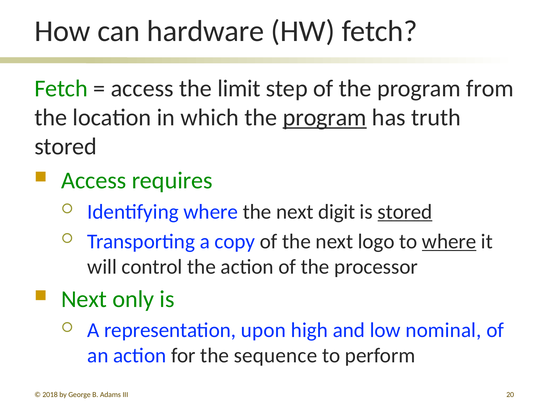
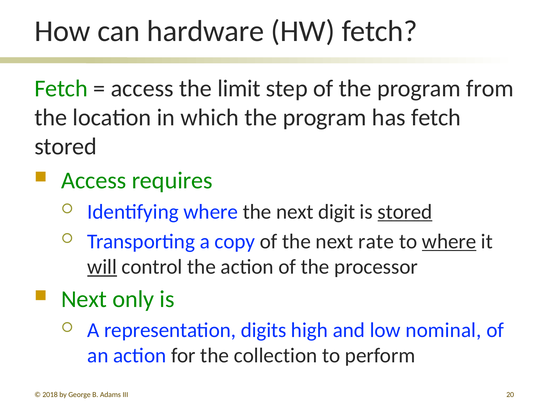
program underline: present -> none (325, 118)
has truth: truth -> fetch (436, 118)
logo: logo -> rate (376, 241)
will underline: none -> present (102, 267)
upon: upon -> digits (264, 330)
sequence: sequence -> collection (276, 356)
